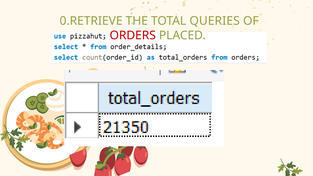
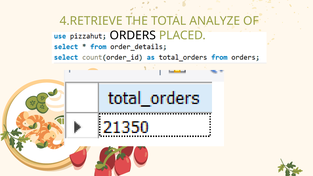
0.RETRIEVE: 0.RETRIEVE -> 4.RETRIEVE (91, 21)
QUERIES: QUERIES -> ANALYZE (215, 21)
ORDERS colour: red -> black (133, 36)
